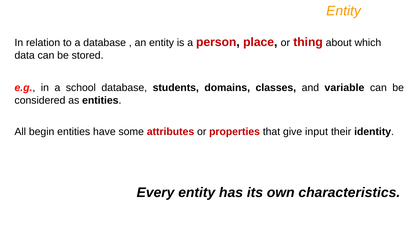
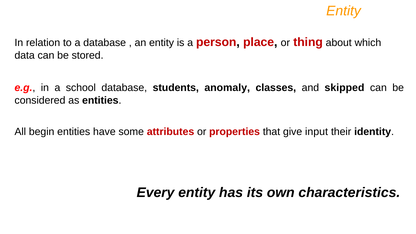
domains: domains -> anomaly (227, 88)
variable: variable -> skipped (344, 88)
